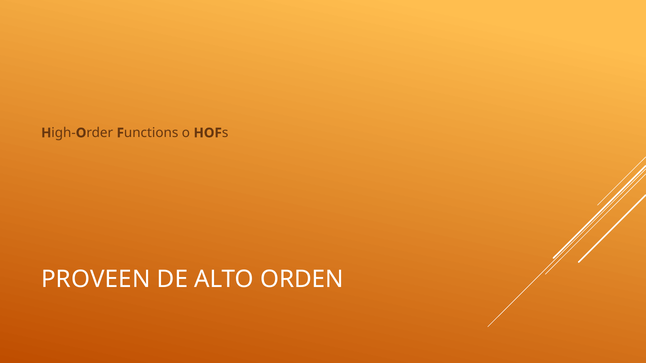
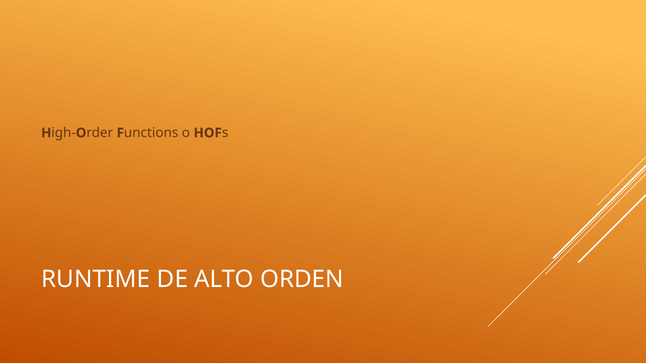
PROVEEN: PROVEEN -> RUNTIME (96, 279)
